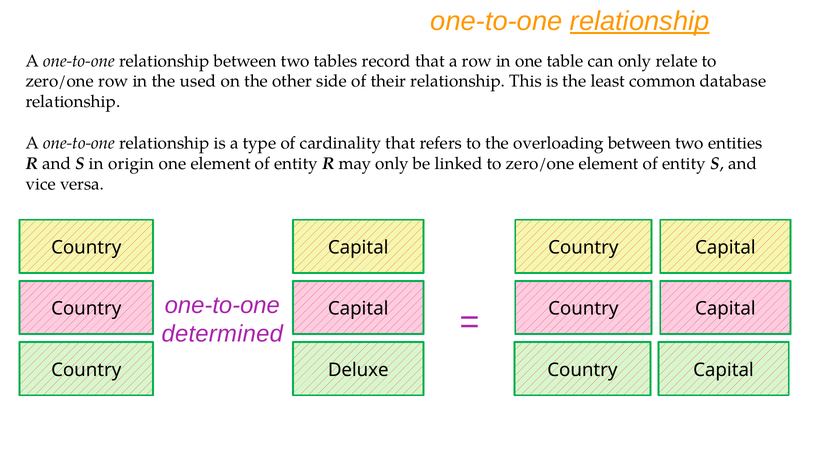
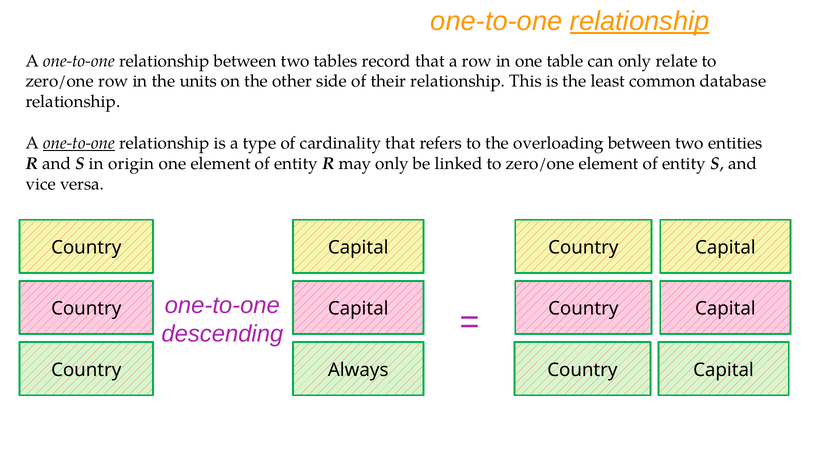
used: used -> units (198, 81)
one-to-one underline: none -> present (79, 143)
determined: determined -> descending (222, 334)
Deluxe: Deluxe -> Always (358, 370)
